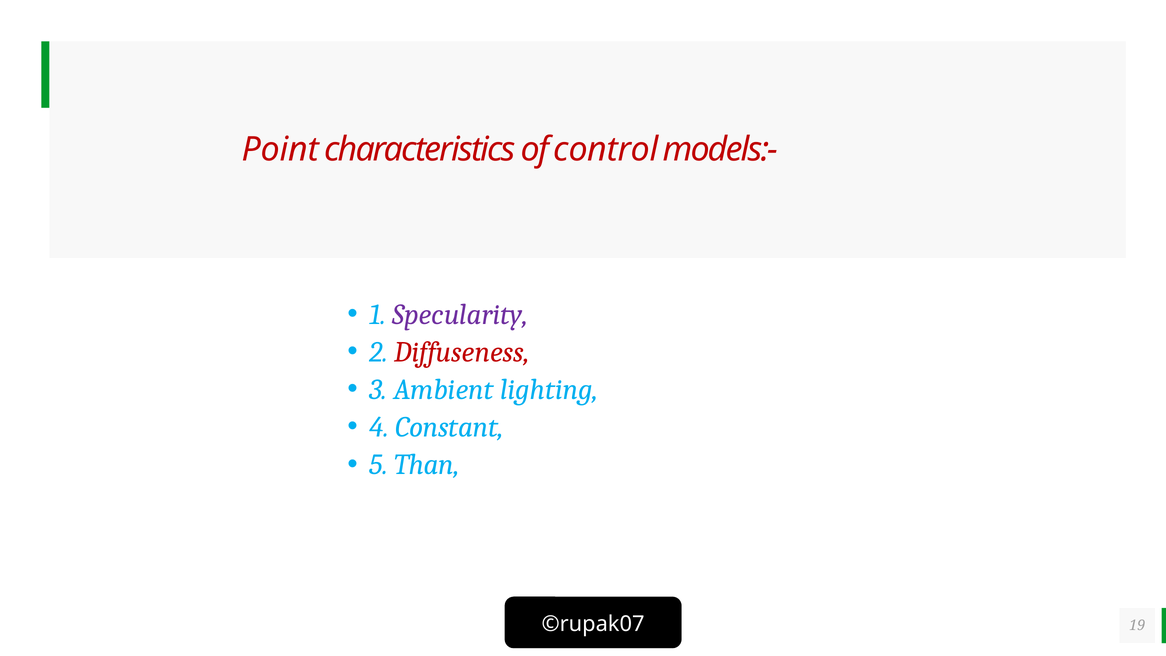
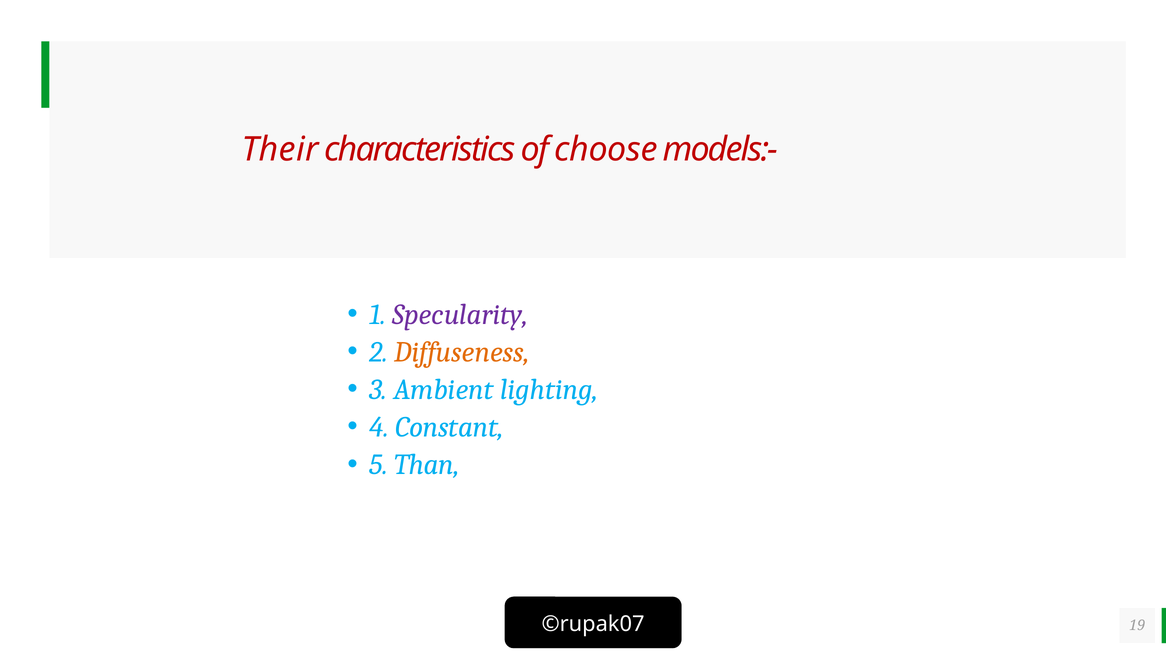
Point: Point -> Their (280, 149)
control: control -> choose (606, 149)
Diffuseness colour: red -> orange (462, 352)
